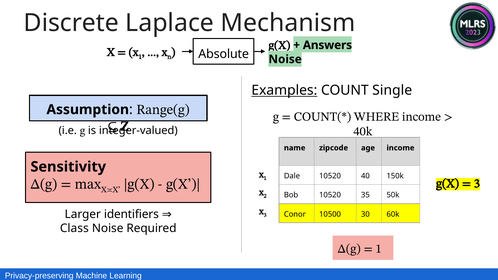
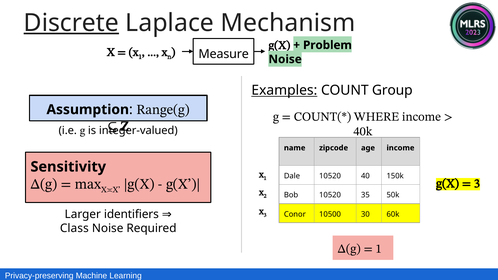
Discrete underline: none -> present (71, 23)
Answers: Answers -> Problem (327, 45)
Absolute: Absolute -> Measure (224, 54)
Single: Single -> Group (392, 90)
